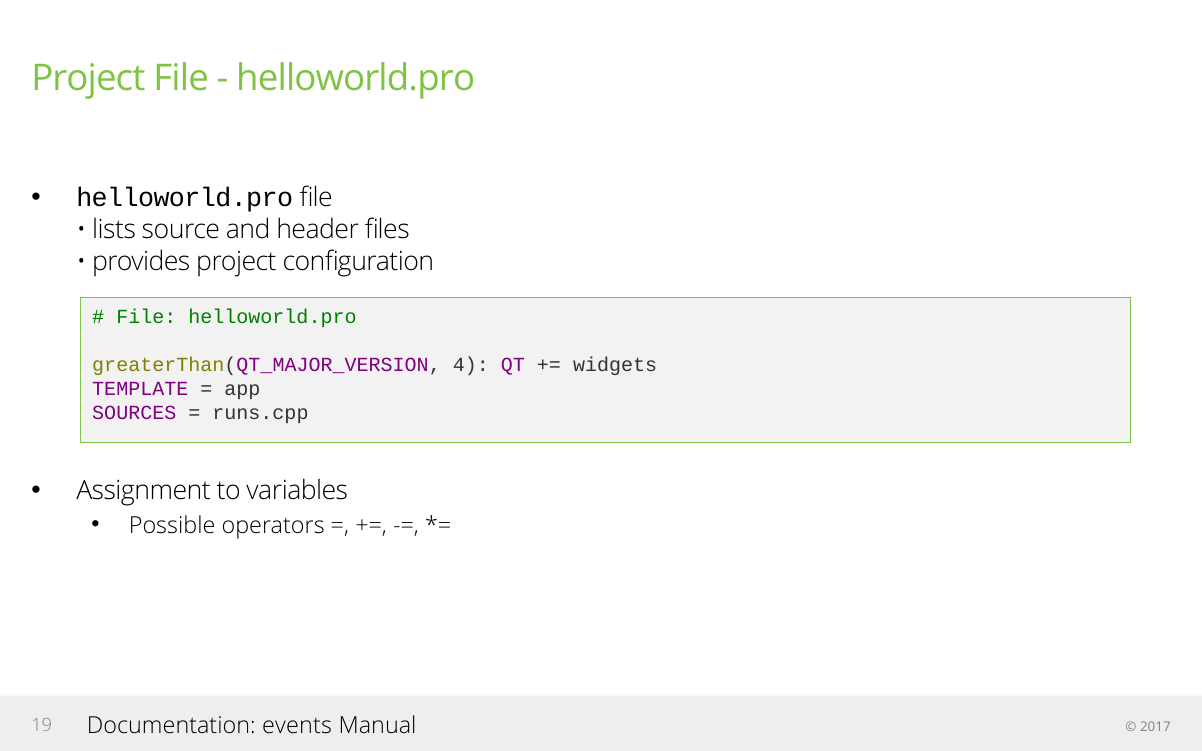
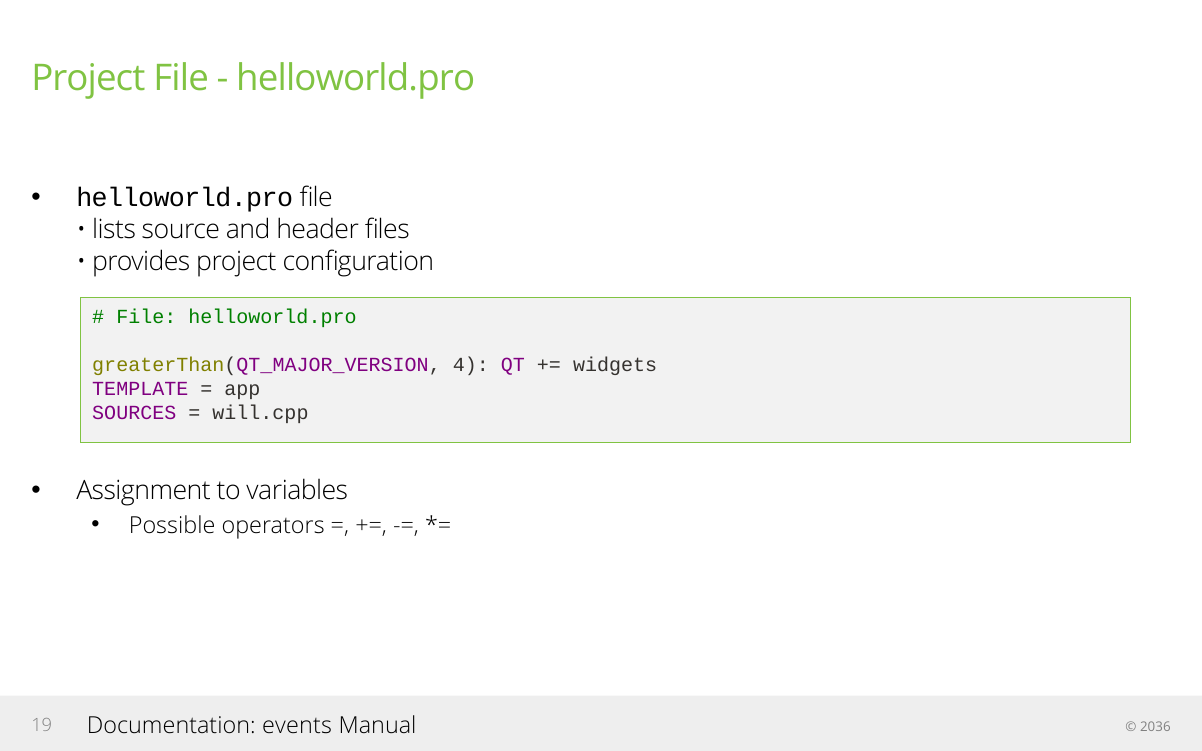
runs.cpp: runs.cpp -> will.cpp (260, 414)
2017: 2017 -> 2036 (1155, 727)
